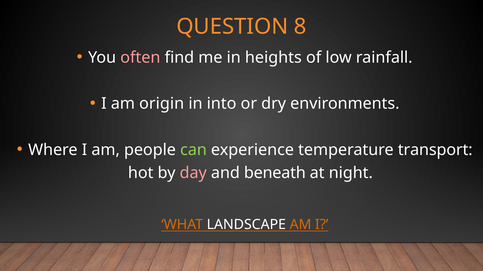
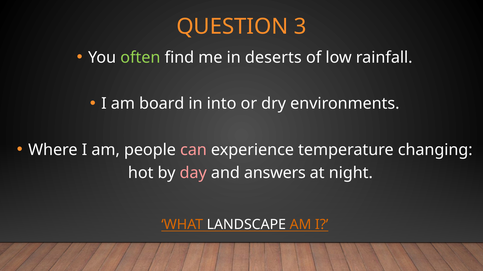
8: 8 -> 3 (300, 26)
often colour: pink -> light green (140, 58)
heights: heights -> deserts (273, 58)
origin: origin -> board (162, 104)
can colour: light green -> pink (193, 150)
transport: transport -> changing (435, 150)
beneath: beneath -> answers (275, 173)
